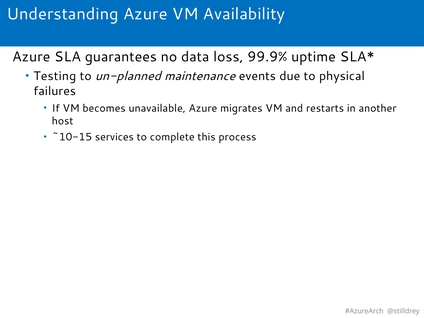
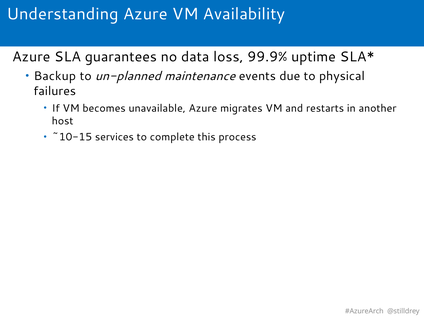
Testing: Testing -> Backup (55, 76)
